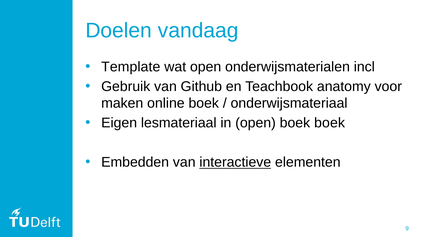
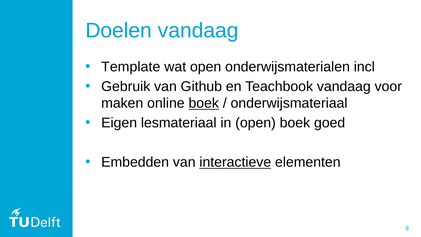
Teachbook anatomy: anatomy -> vandaag (344, 86)
boek underline: none -> present (204, 103)
boek boek: boek -> goed (330, 123)
